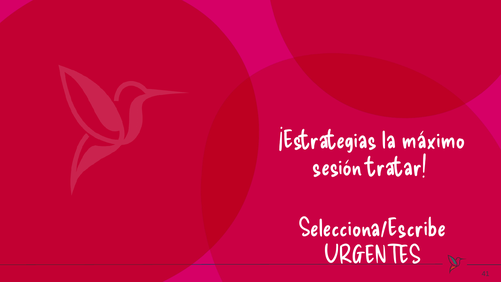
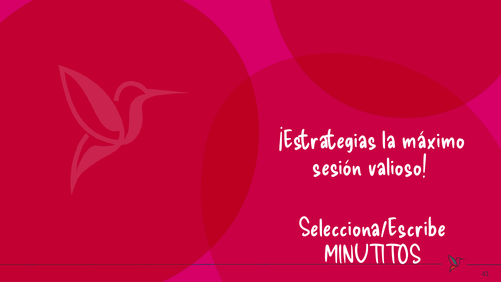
tratar: tratar -> valioso (398, 167)
URGENTES: URGENTES -> MINUTITOS (372, 255)
